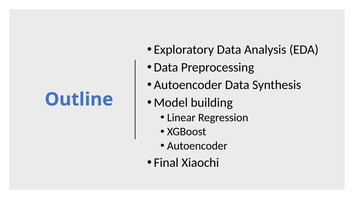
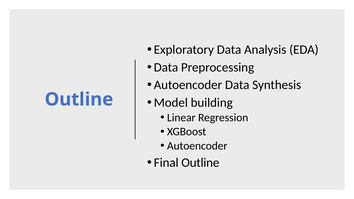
Final Xiaochi: Xiaochi -> Outline (200, 163)
